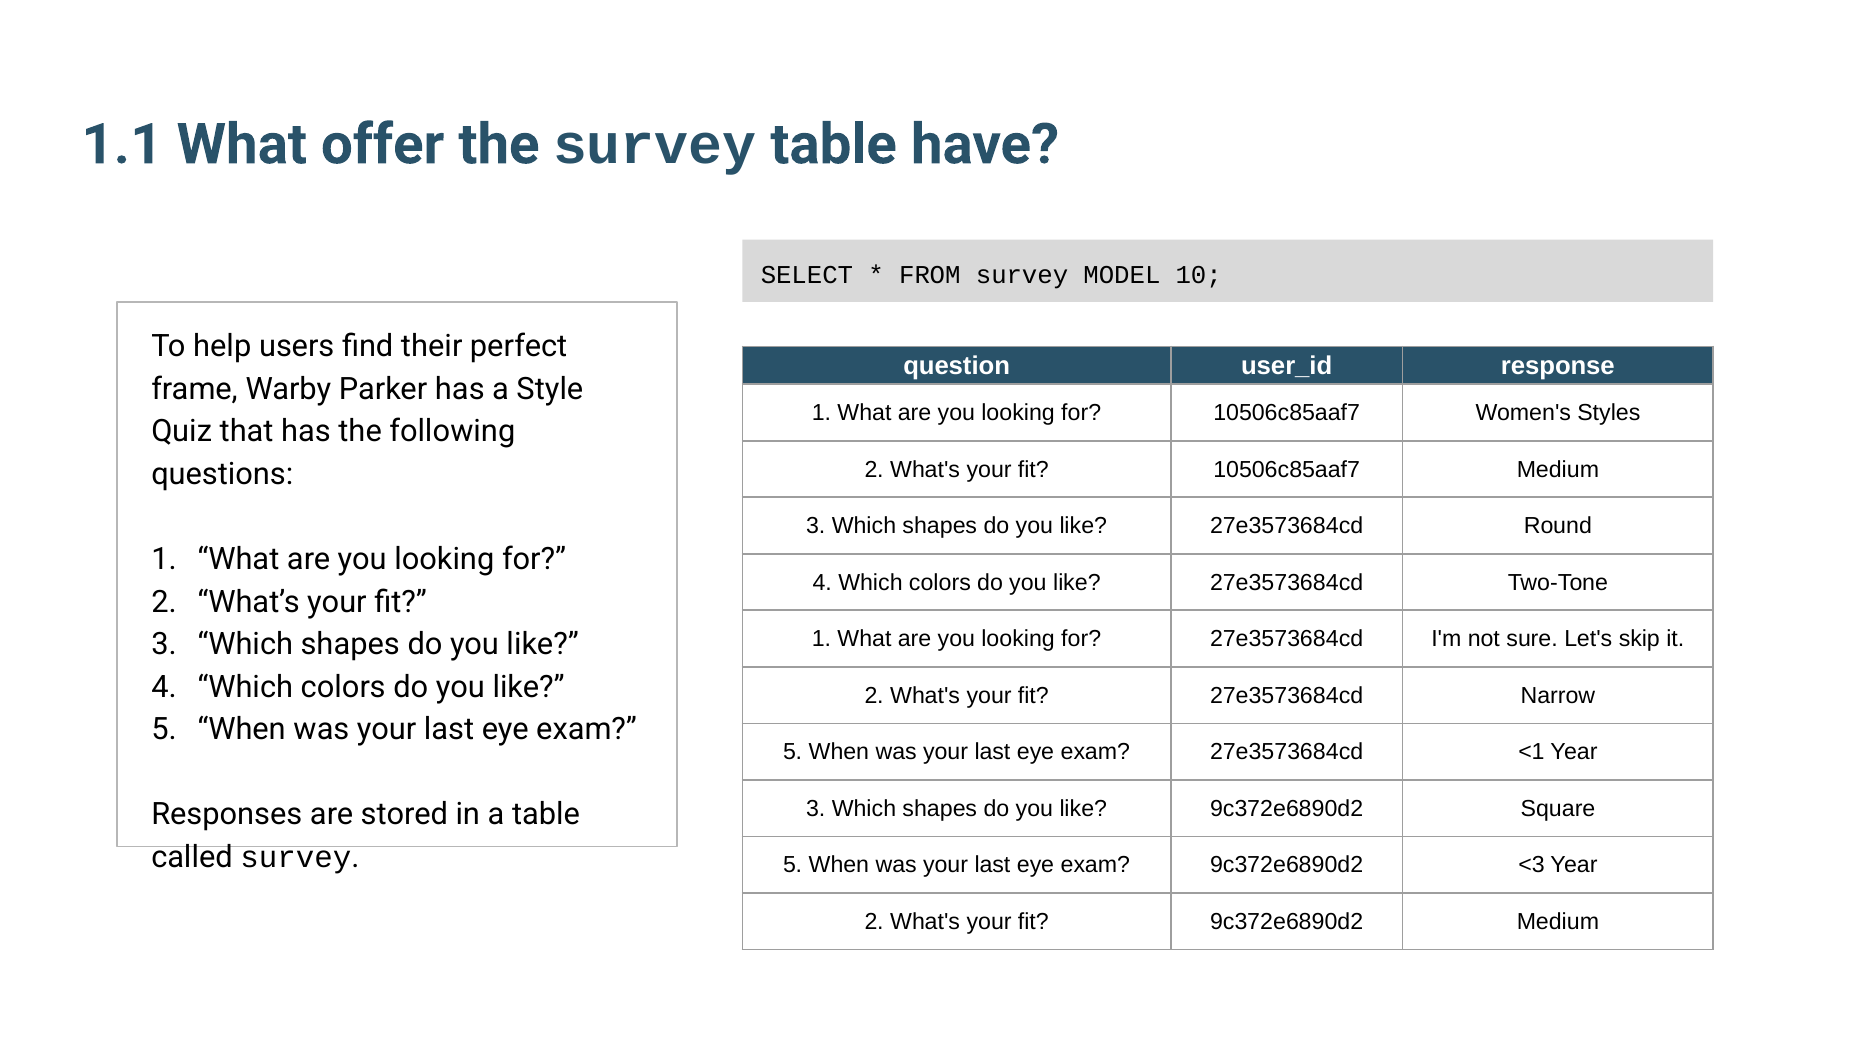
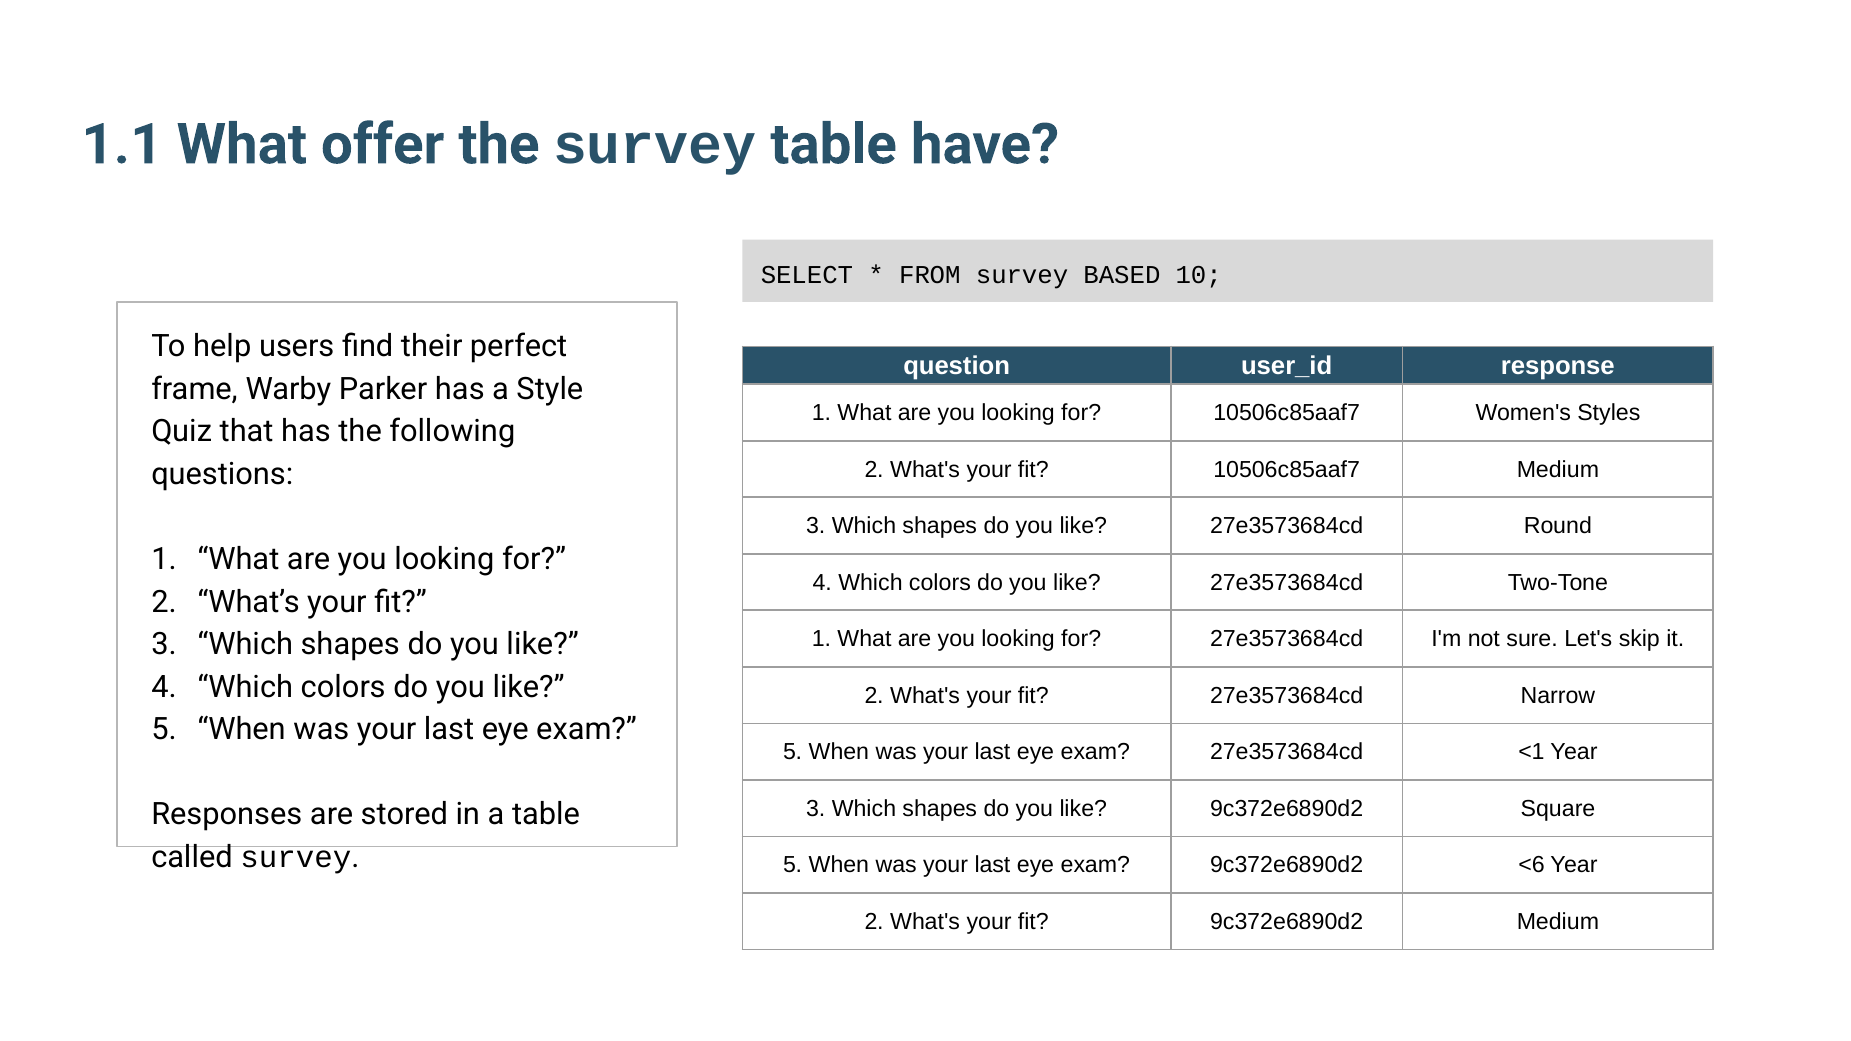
MODEL: MODEL -> BASED (1122, 275)
<3: <3 -> <6 (1532, 865)
